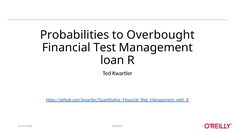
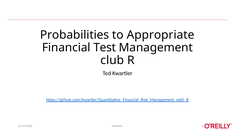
Overbought: Overbought -> Appropriate (161, 35)
loan: loan -> club (112, 60)
